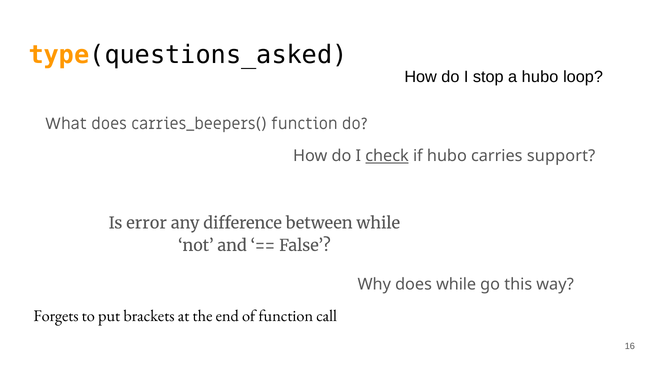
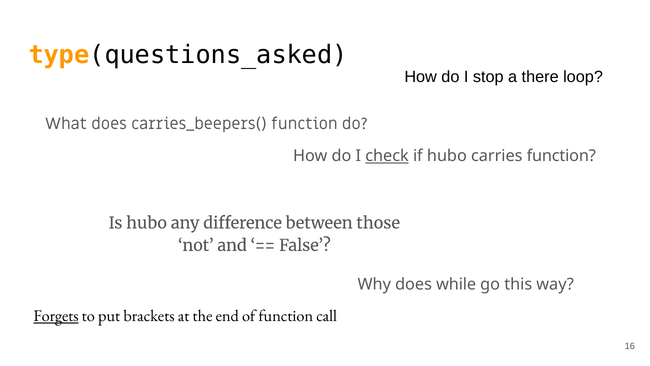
a hubo: hubo -> there (540, 77)
carries support: support -> function (561, 156)
Is error: error -> hubo (147, 223)
between while: while -> those (378, 223)
Forgets underline: none -> present (56, 316)
